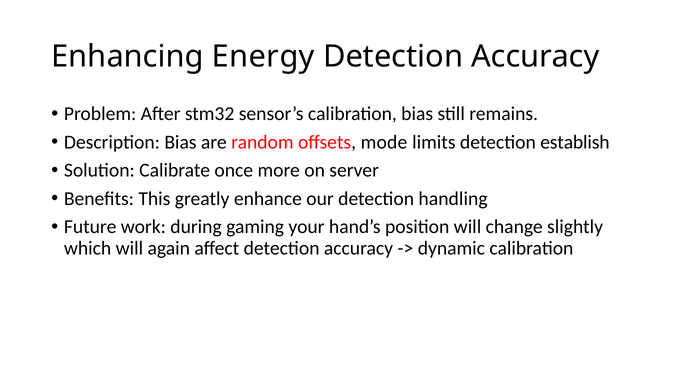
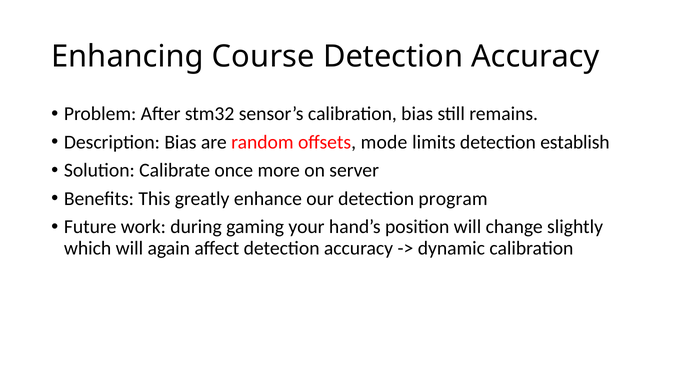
Energy: Energy -> Course (263, 57)
handling: handling -> program (453, 198)
